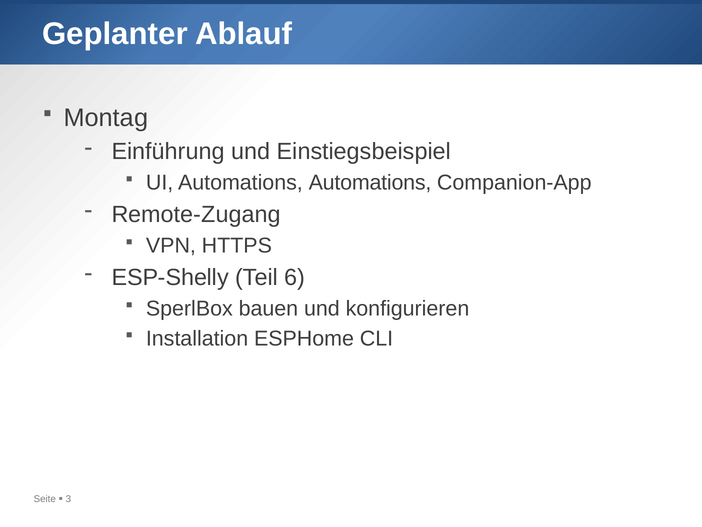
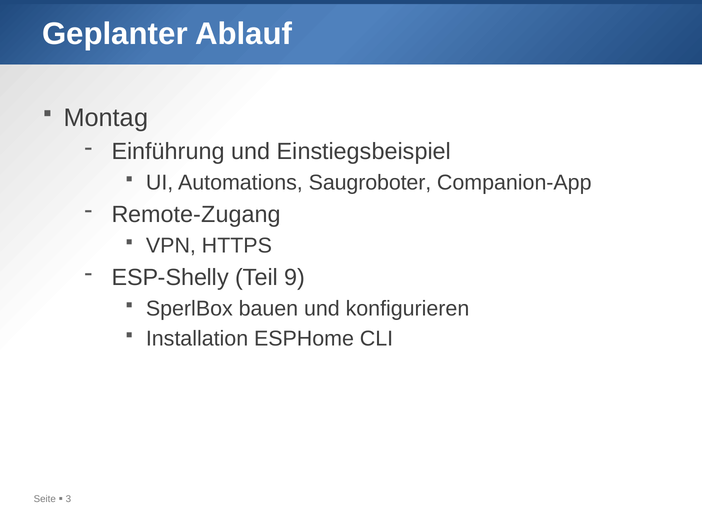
Automations Automations: Automations -> Saugroboter (370, 183)
6: 6 -> 9 (295, 277)
